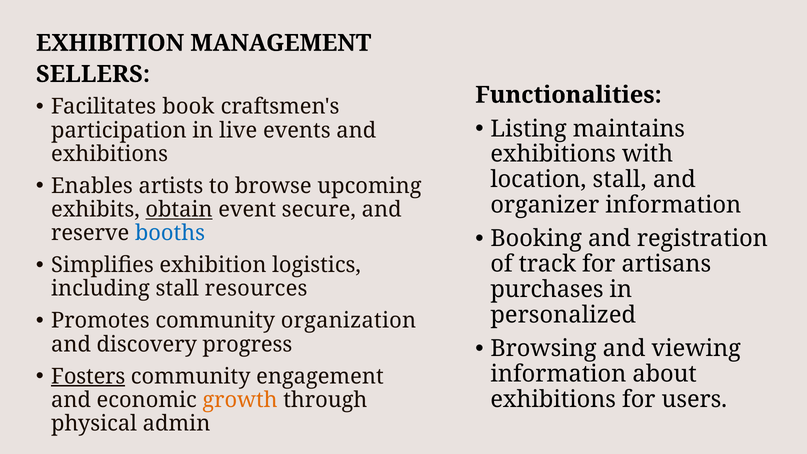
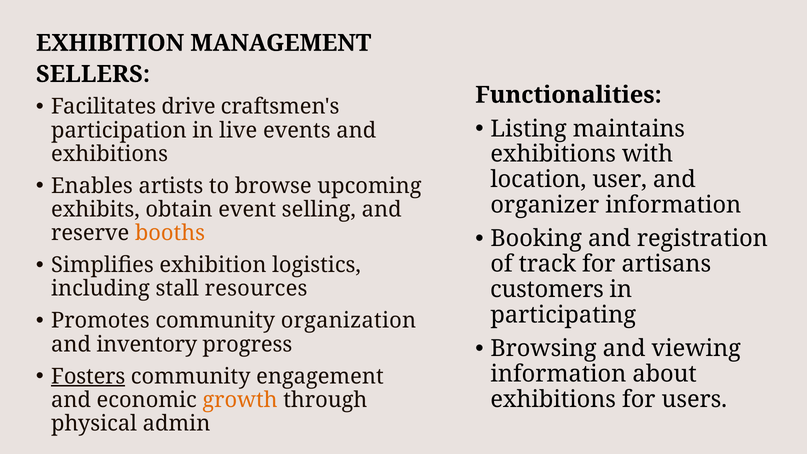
book: book -> drive (189, 107)
location stall: stall -> user (620, 179)
obtain underline: present -> none (179, 209)
secure: secure -> selling (319, 209)
booths colour: blue -> orange (170, 233)
purchases: purchases -> customers (547, 289)
personalized: personalized -> participating (563, 315)
discovery: discovery -> inventory (147, 344)
